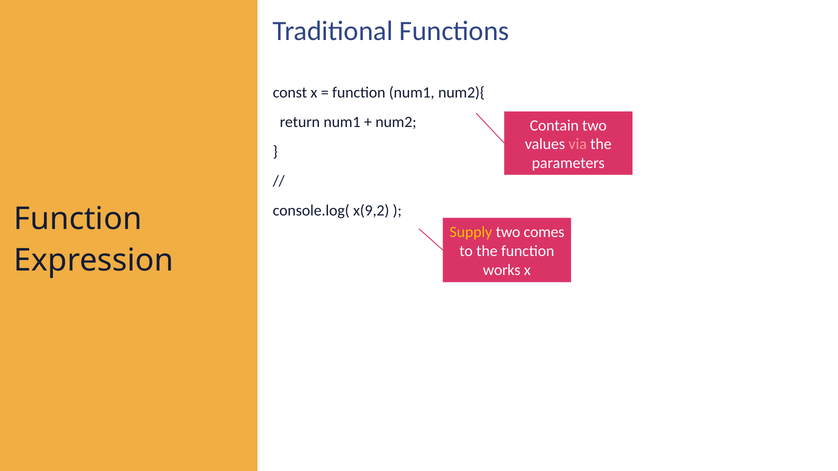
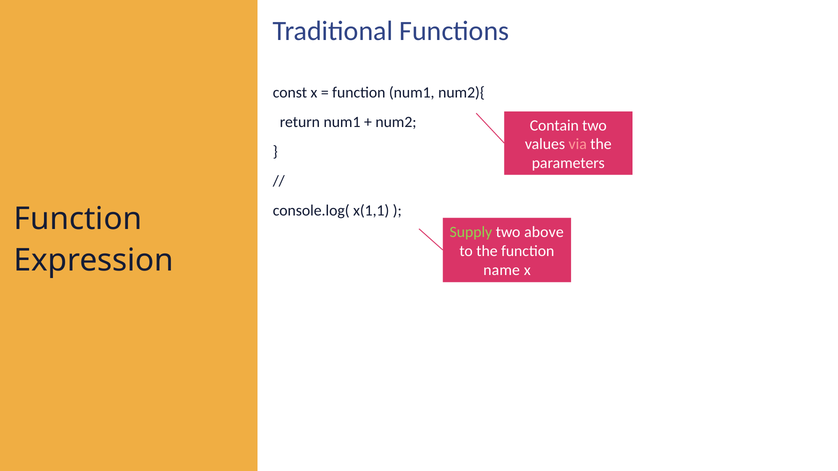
x(9,2: x(9,2 -> x(1,1 (371, 211)
Supply colour: yellow -> light green (471, 232)
comes: comes -> above (544, 232)
works: works -> name (502, 270)
